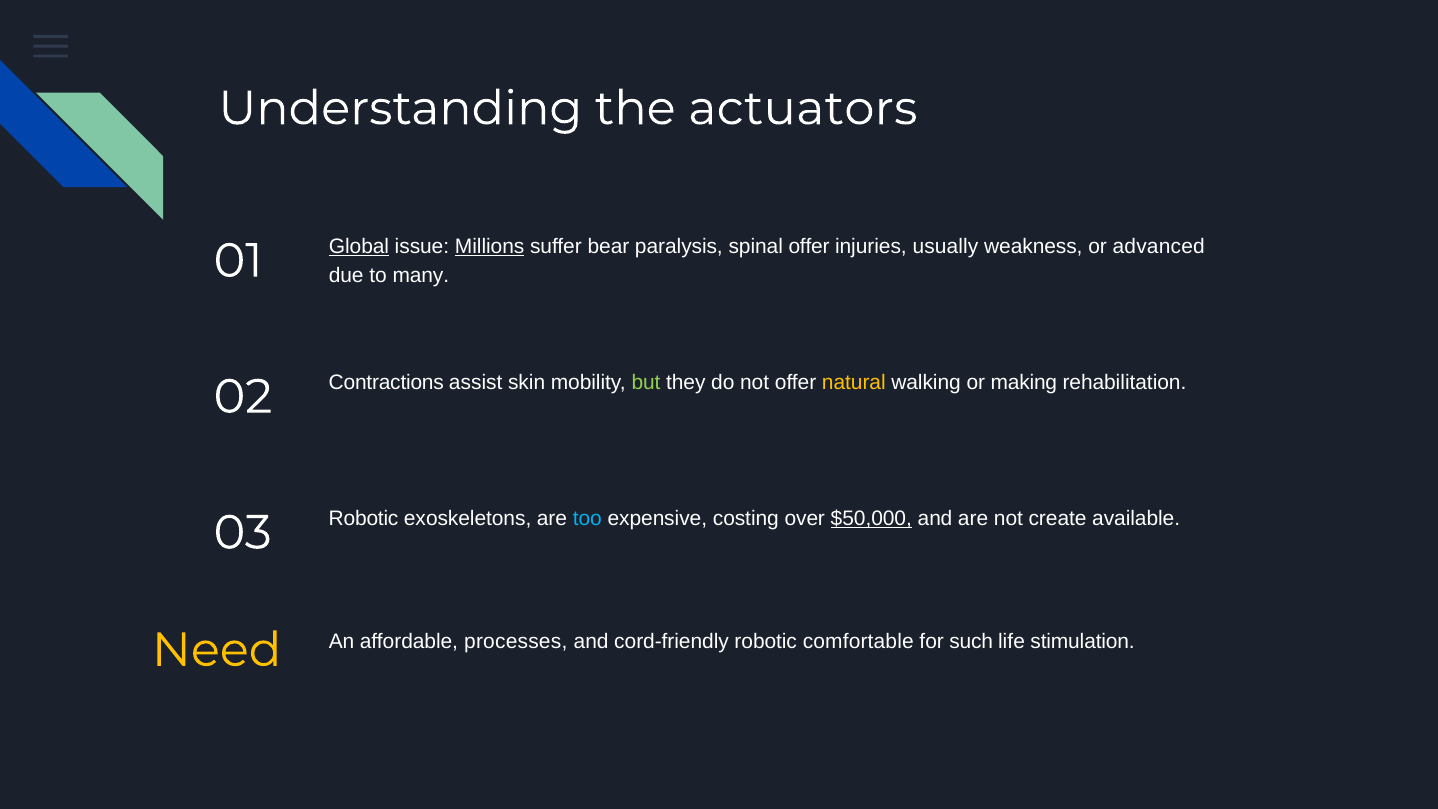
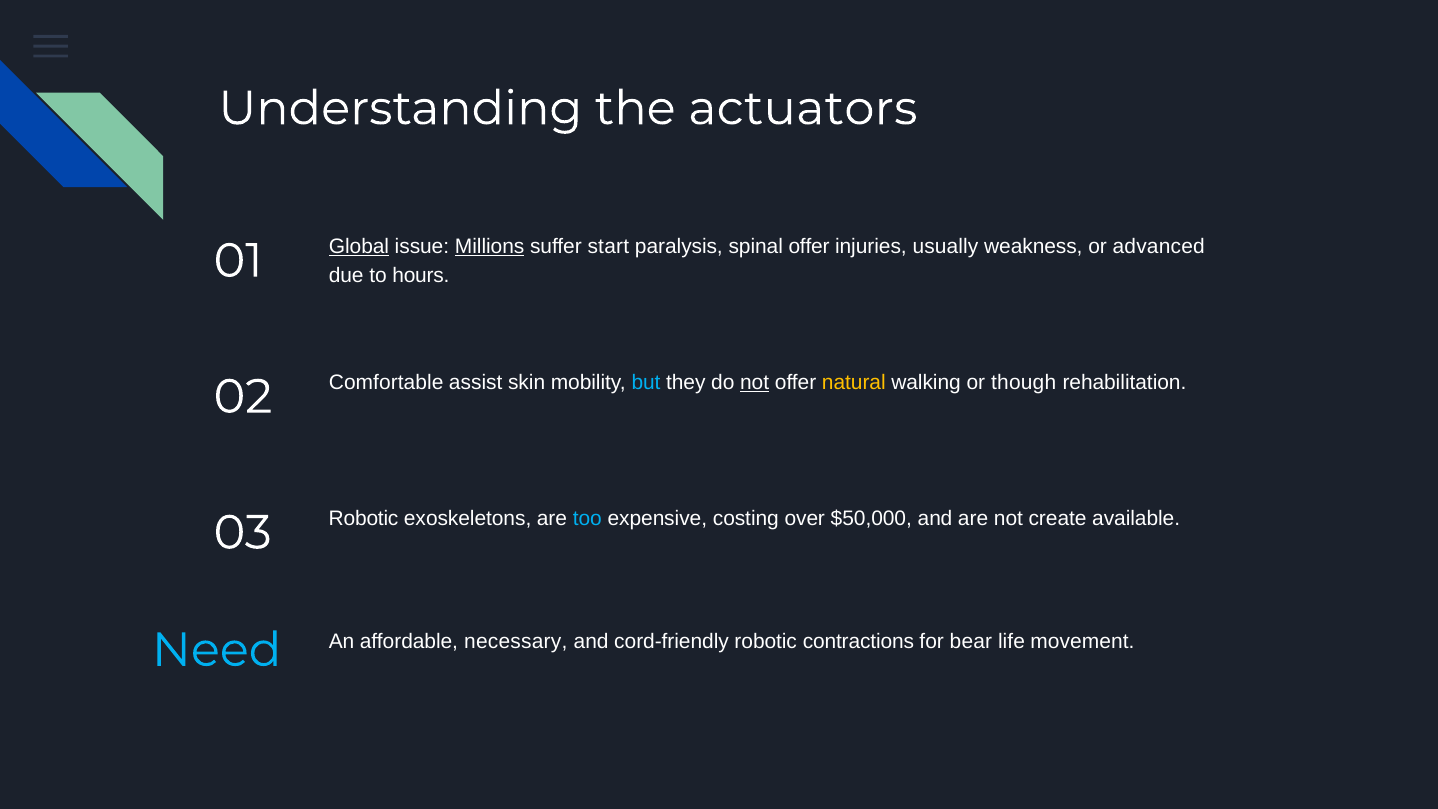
bear: bear -> start (608, 246)
many: many -> hours (421, 275)
Contractions: Contractions -> Comfortable (386, 382)
but colour: light green -> light blue (646, 382)
not underline: none -> present (755, 382)
making: making -> though (1024, 382)
$50,000 underline: present -> none (871, 518)
Need colour: yellow -> light blue (217, 650)
processes: processes -> necessary (516, 641)
comfortable: comfortable -> contractions (858, 641)
such: such -> bear (971, 641)
stimulation: stimulation -> movement (1082, 641)
